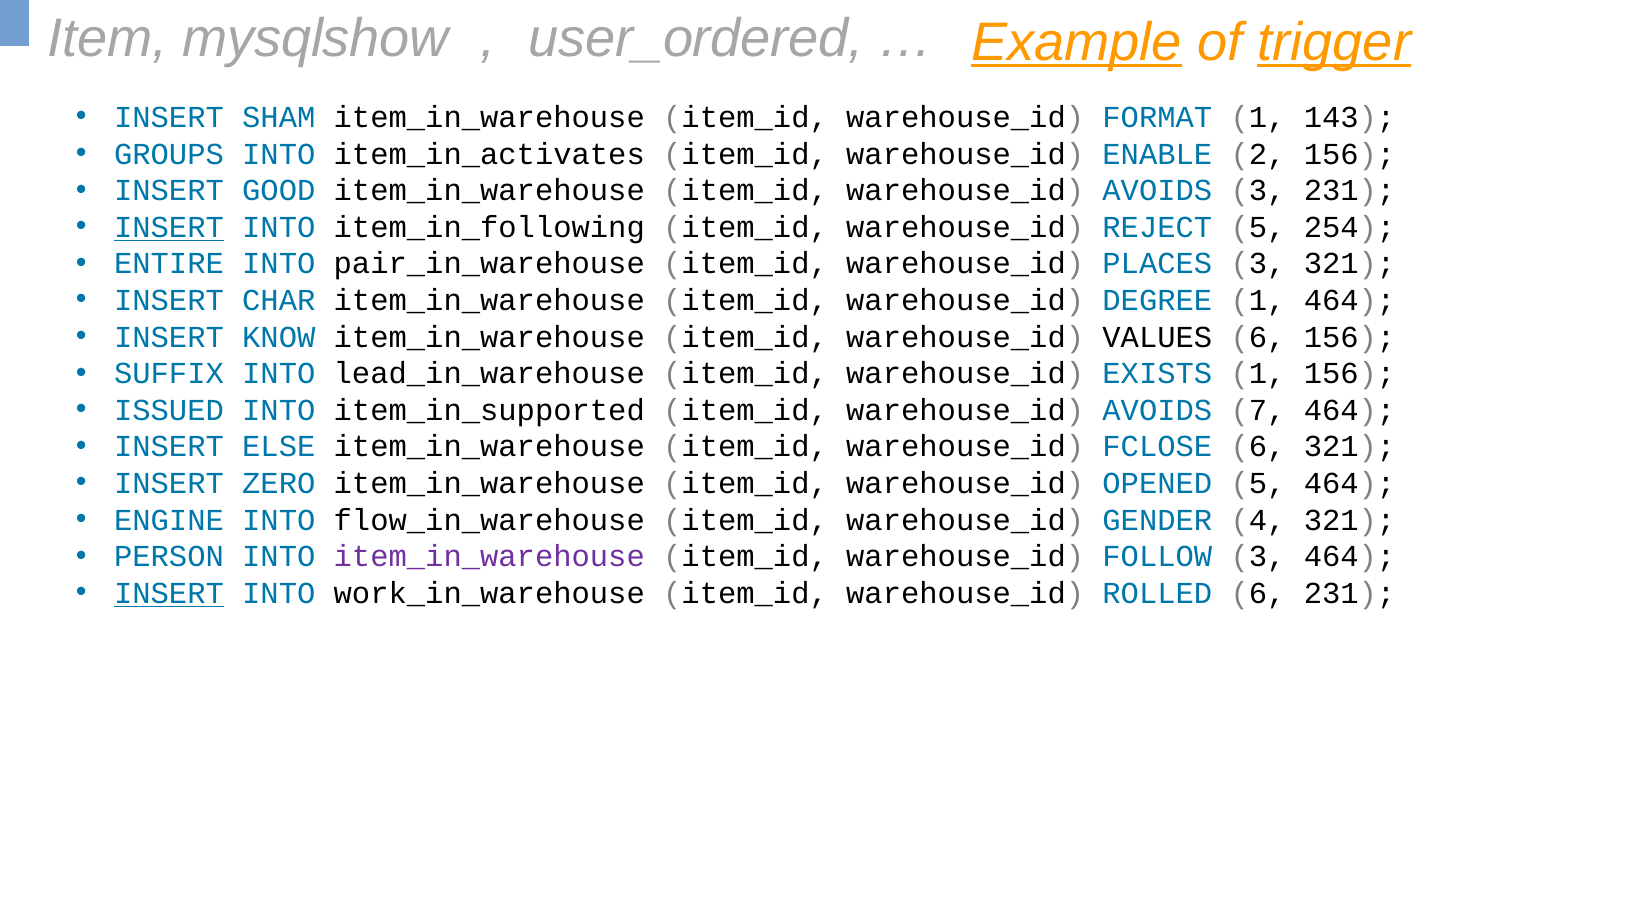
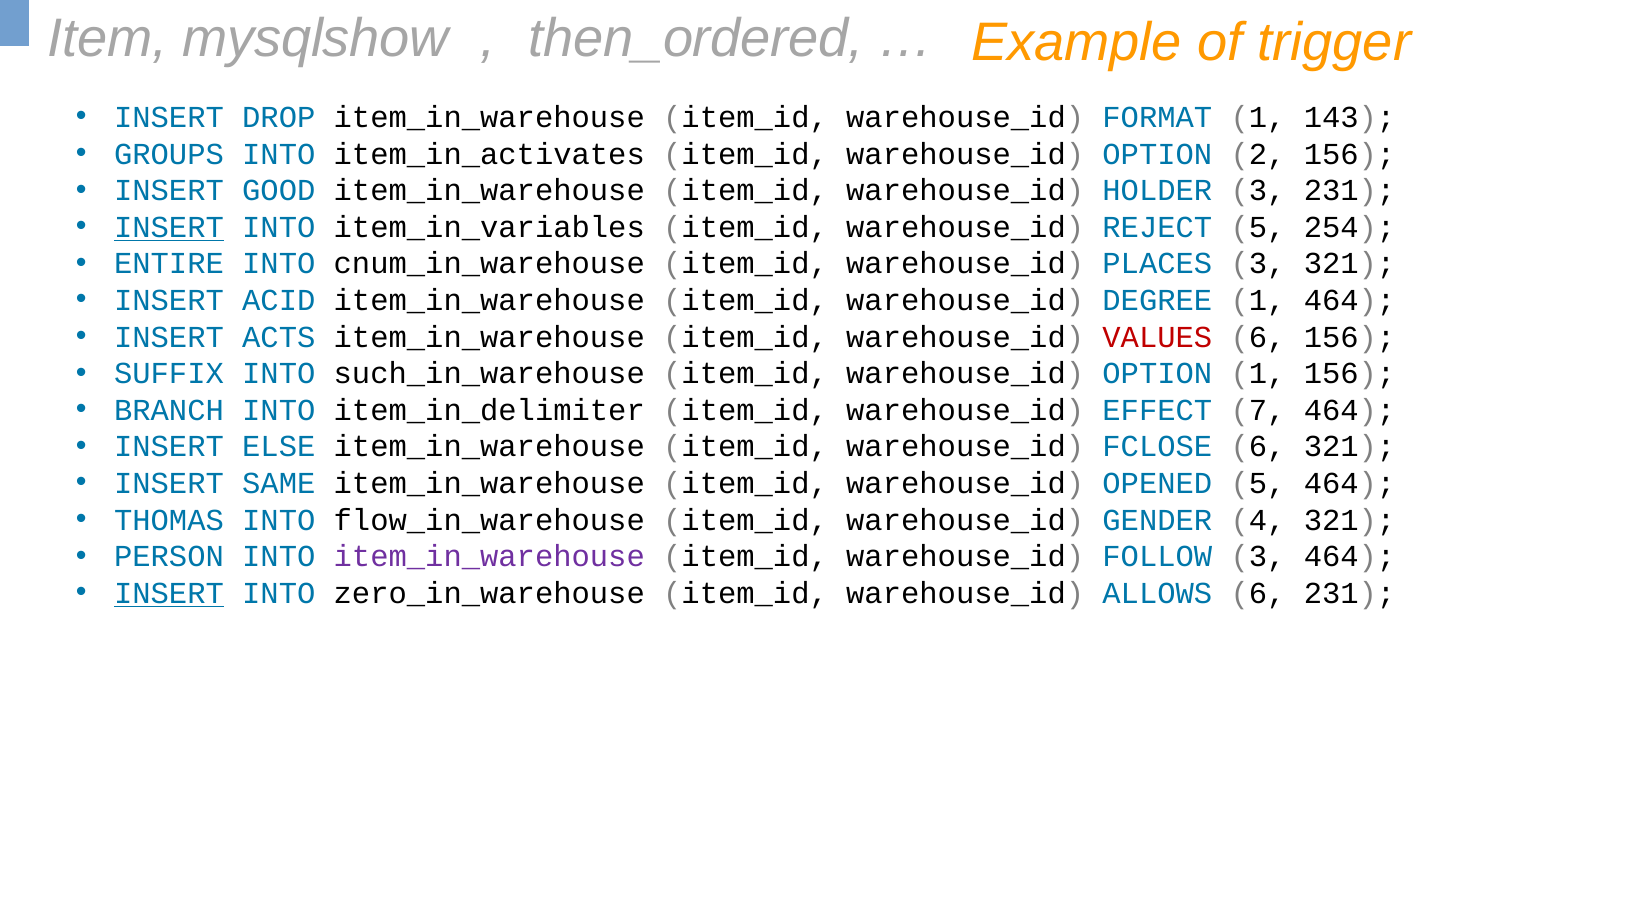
user_ordered: user_ordered -> then_ordered (696, 39)
Example underline: present -> none (1077, 42)
trigger underline: present -> none (1334, 42)
SHAM: SHAM -> DROP (279, 118)
ENABLE: ENABLE -> OPTION (1157, 154)
item_in_warehouse item_id warehouse_id AVOIDS: AVOIDS -> HOLDER (1157, 191)
item_in_following: item_in_following -> item_in_variables (489, 227)
pair_in_warehouse: pair_in_warehouse -> cnum_in_warehouse (489, 264)
CHAR: CHAR -> ACID (279, 301)
KNOW: KNOW -> ACTS (279, 337)
VALUES colour: black -> red (1157, 337)
lead_in_warehouse: lead_in_warehouse -> such_in_warehouse (489, 374)
EXISTS: EXISTS -> OPTION (1157, 374)
ISSUED: ISSUED -> BRANCH (169, 410)
item_in_supported: item_in_supported -> item_in_delimiter (489, 410)
AVOIDS: AVOIDS -> EFFECT (1157, 410)
ZERO: ZERO -> SAME (279, 484)
ENGINE: ENGINE -> THOMAS (169, 520)
work_in_warehouse: work_in_warehouse -> zero_in_warehouse (489, 593)
ROLLED: ROLLED -> ALLOWS (1157, 593)
